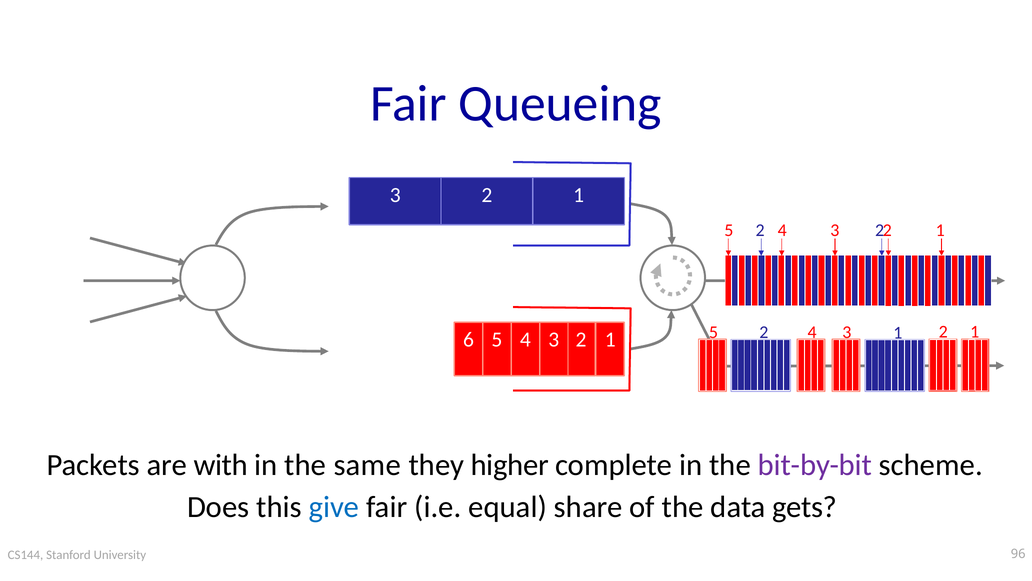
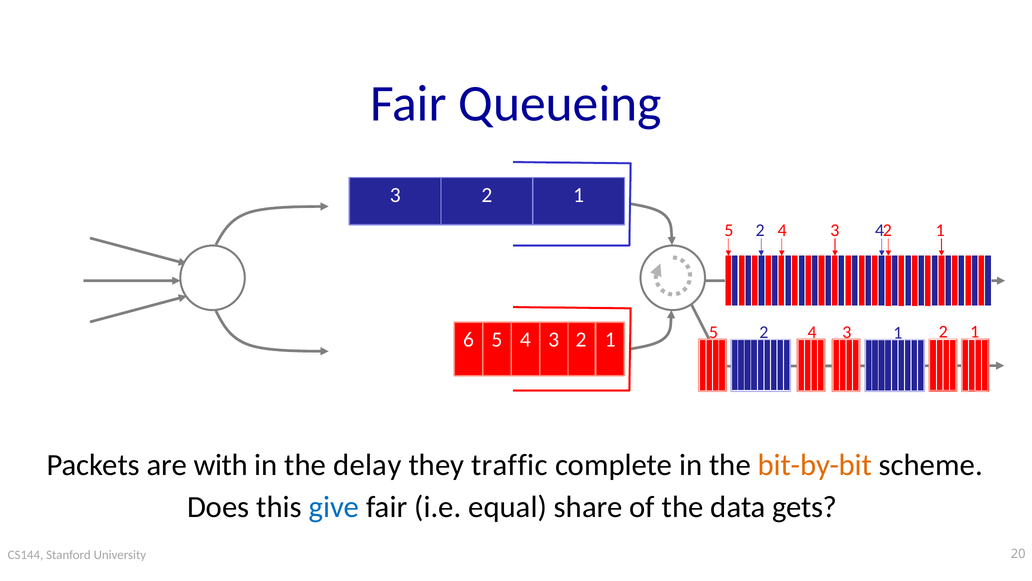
5 2: 2 -> 4 (880, 230)
same: same -> delay (367, 464)
higher: higher -> traffic (509, 464)
bit-by-bit colour: purple -> orange (815, 464)
96: 96 -> 20 (1018, 554)
